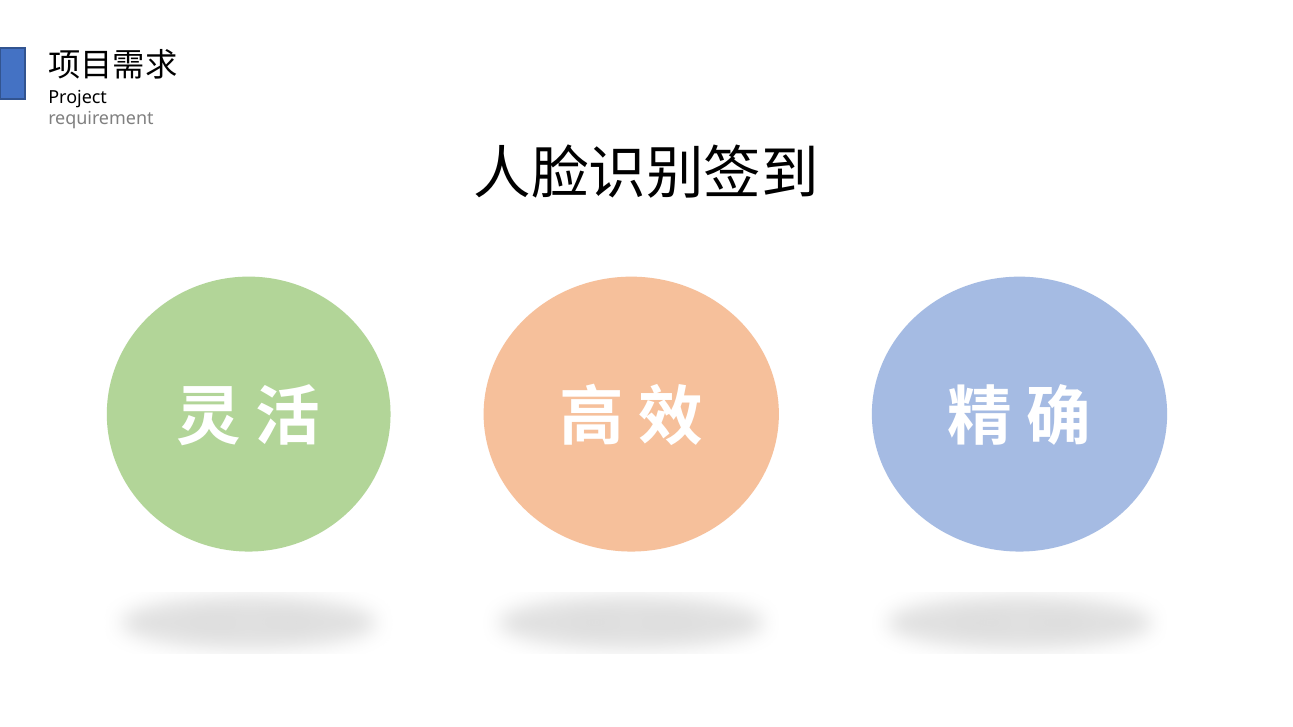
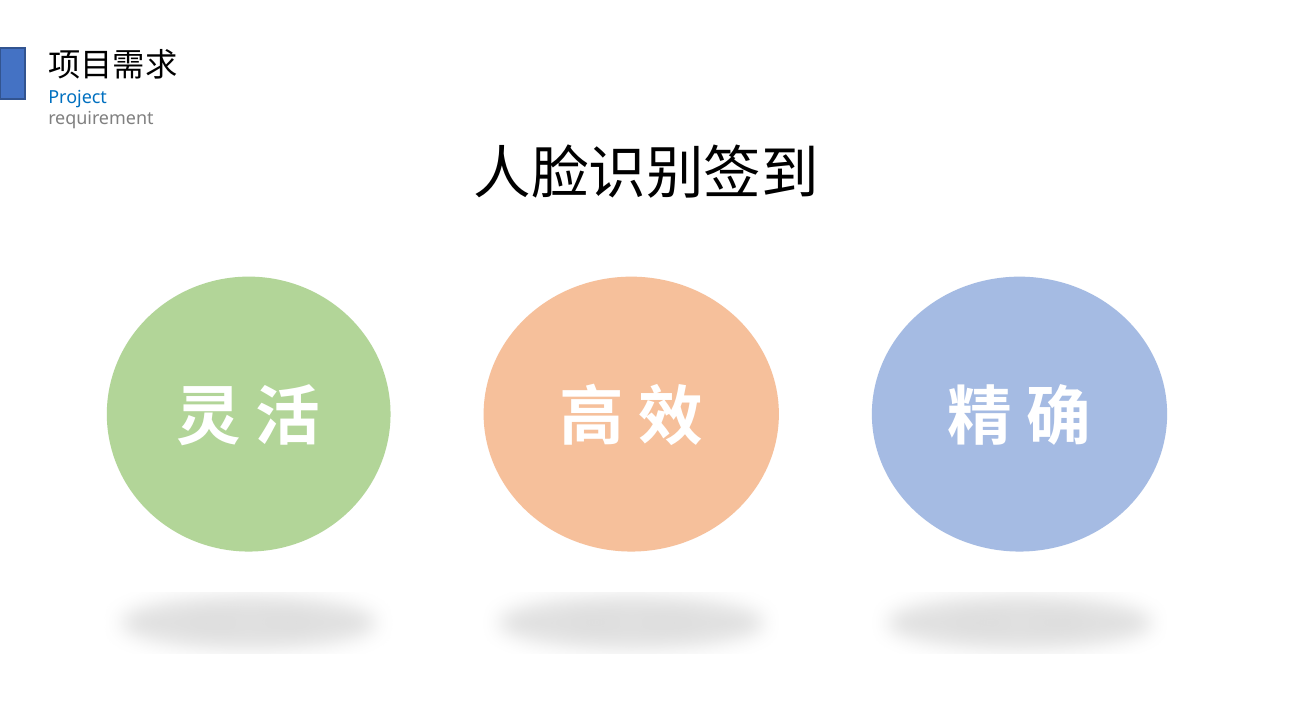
Project colour: black -> blue (78, 98)
